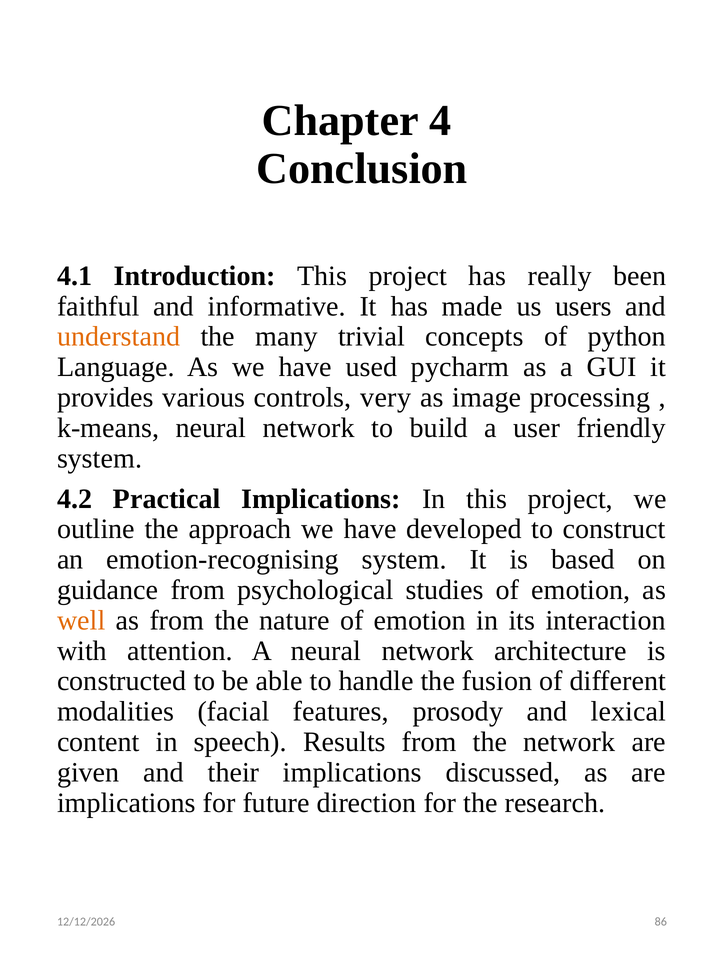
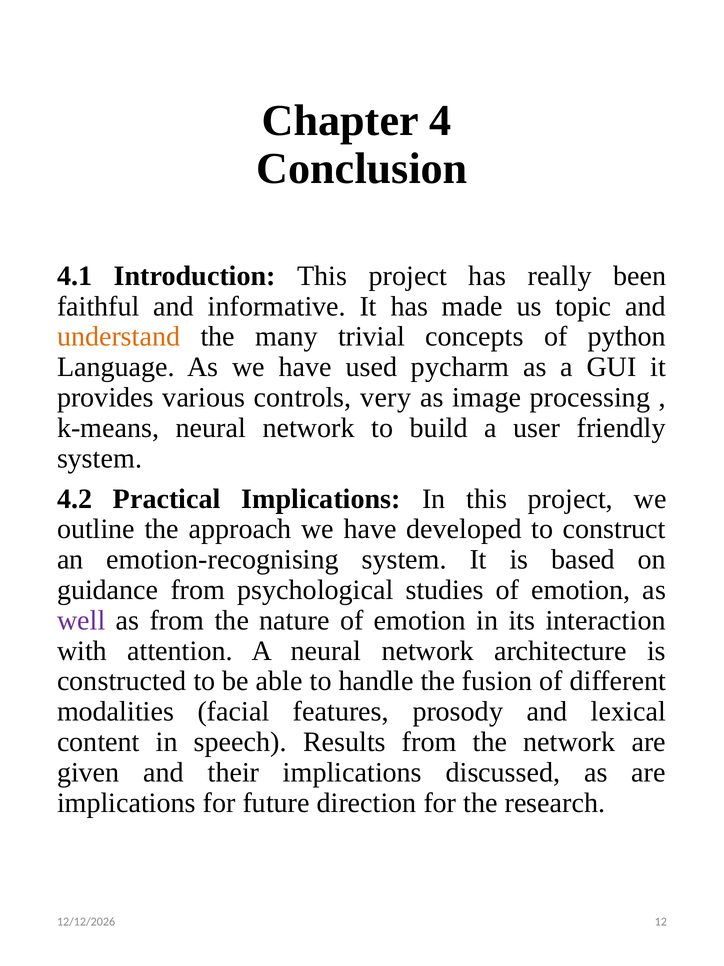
users: users -> topic (583, 306)
well colour: orange -> purple (81, 620)
86: 86 -> 12 (661, 921)
